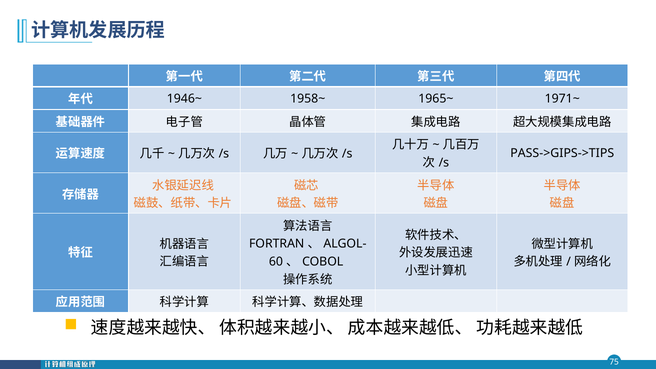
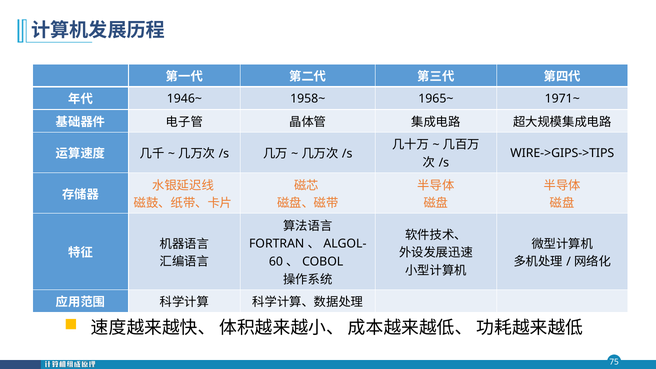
PASS->GIPS->TIPS: PASS->GIPS->TIPS -> WIRE->GIPS->TIPS (562, 153)
